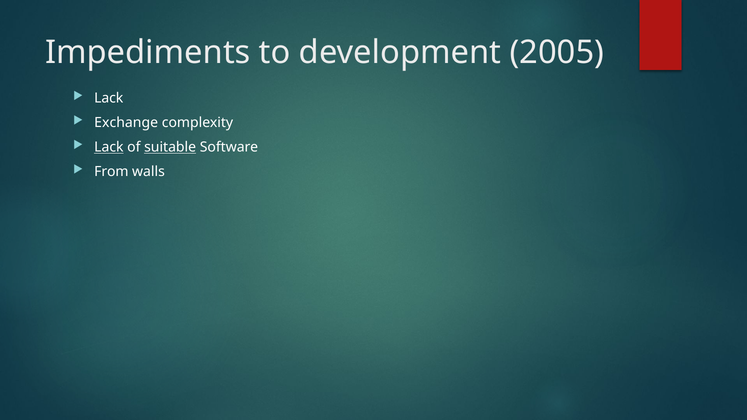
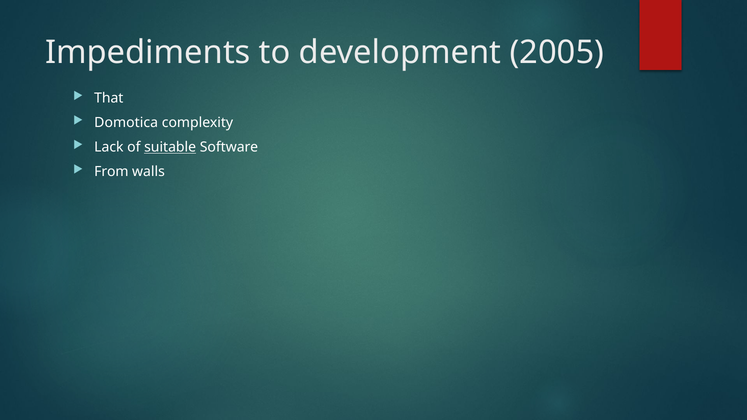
Lack: Lack -> That (109, 98)
Exchange: Exchange -> Domotica (126, 123)
Lack underline: present -> none (109, 147)
